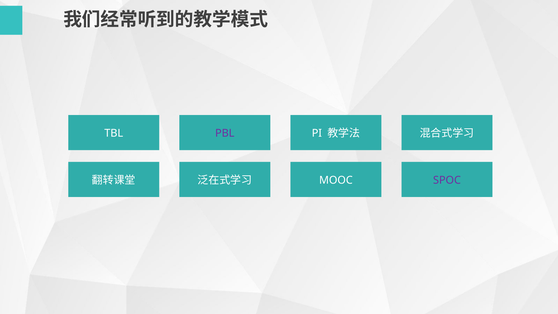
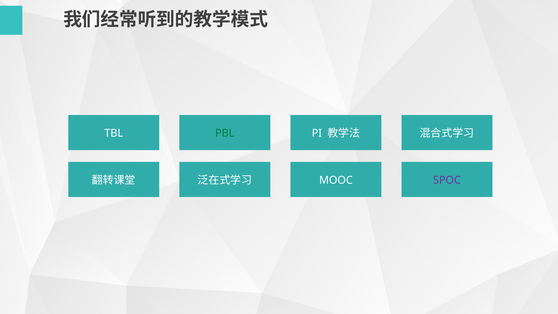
PBL colour: purple -> green (225, 133)
